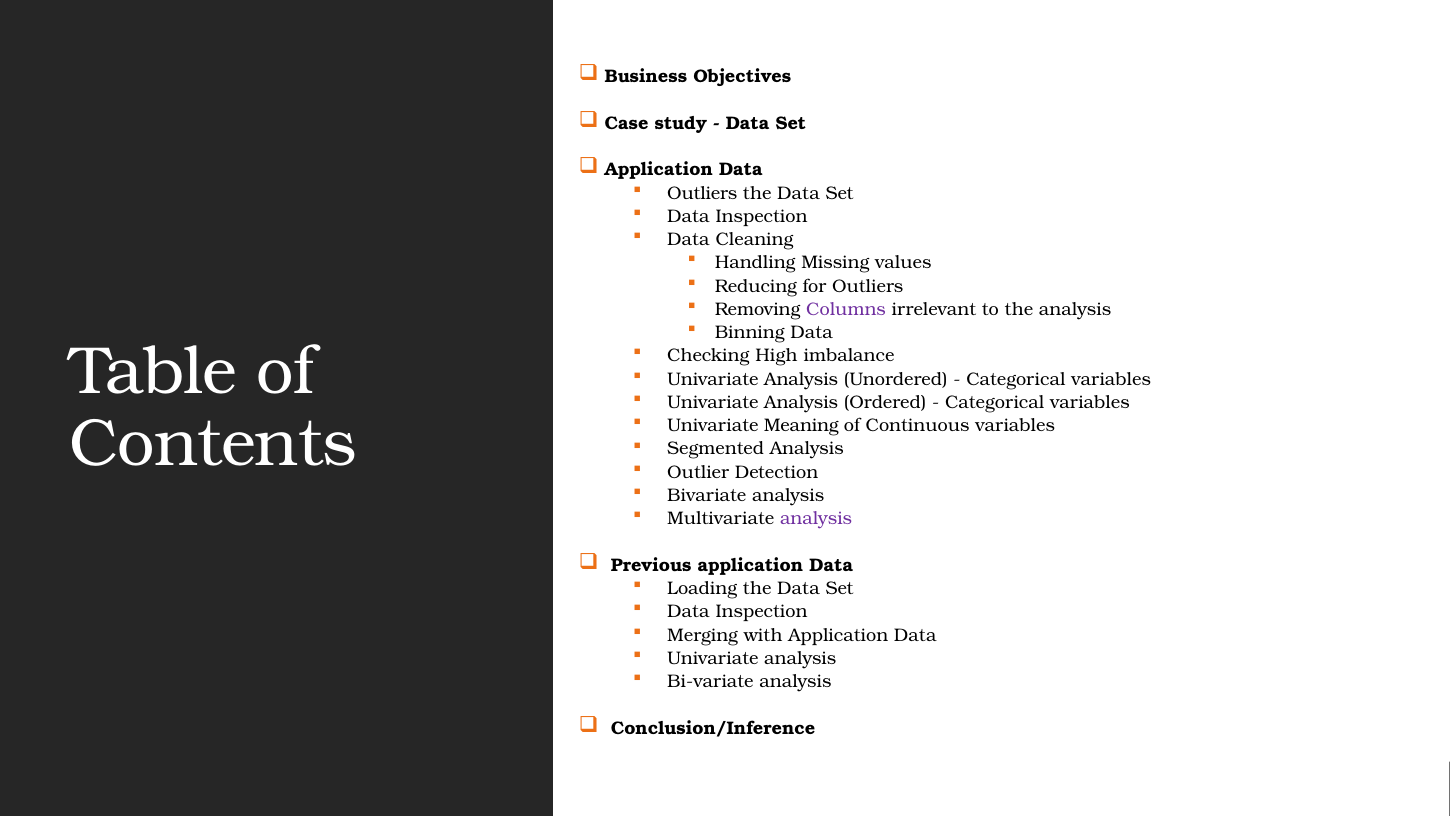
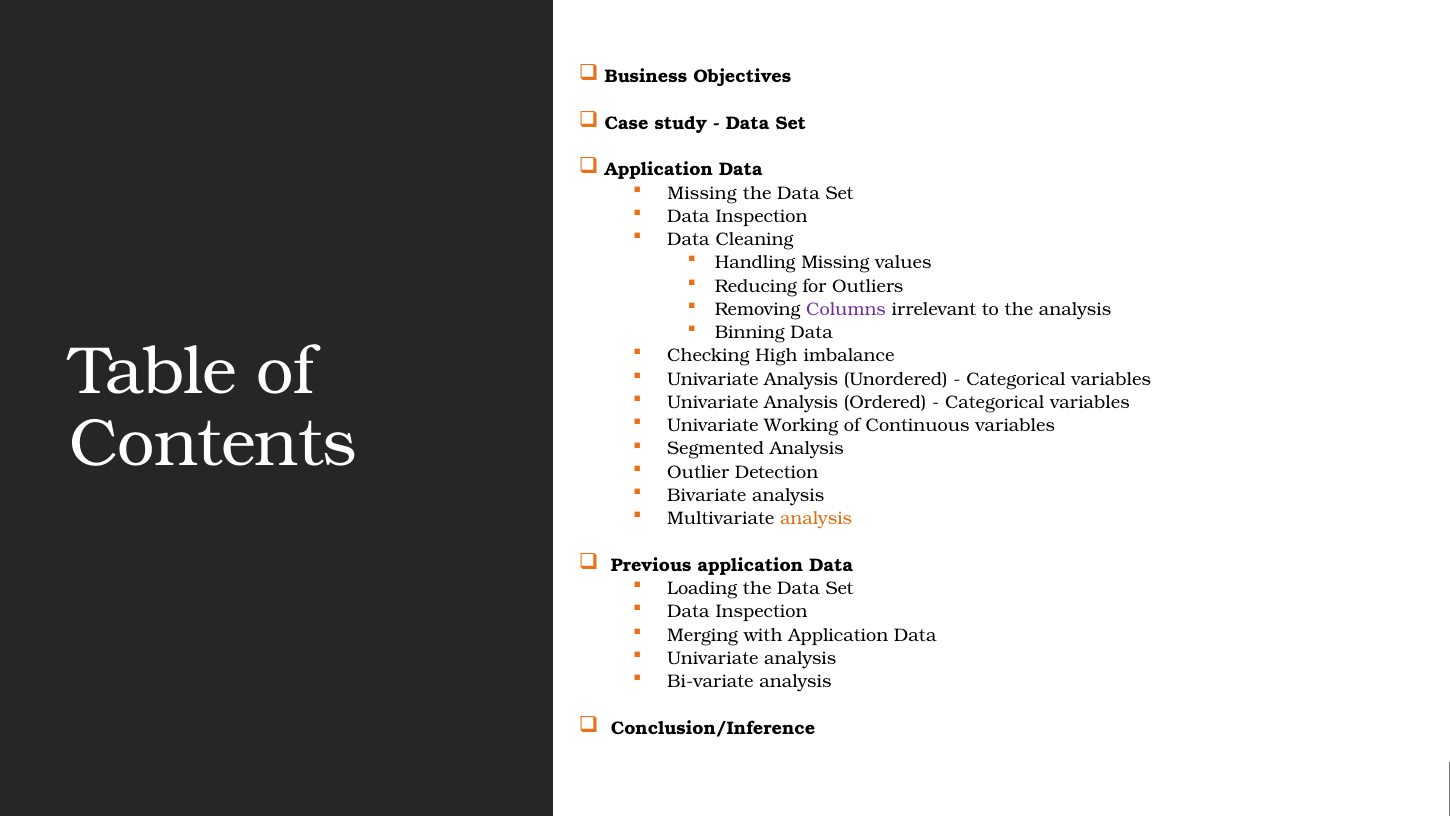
Outliers: Outliers -> Missing (702, 193)
Meaning: Meaning -> Working (801, 426)
analysis colour: purple -> orange (816, 519)
